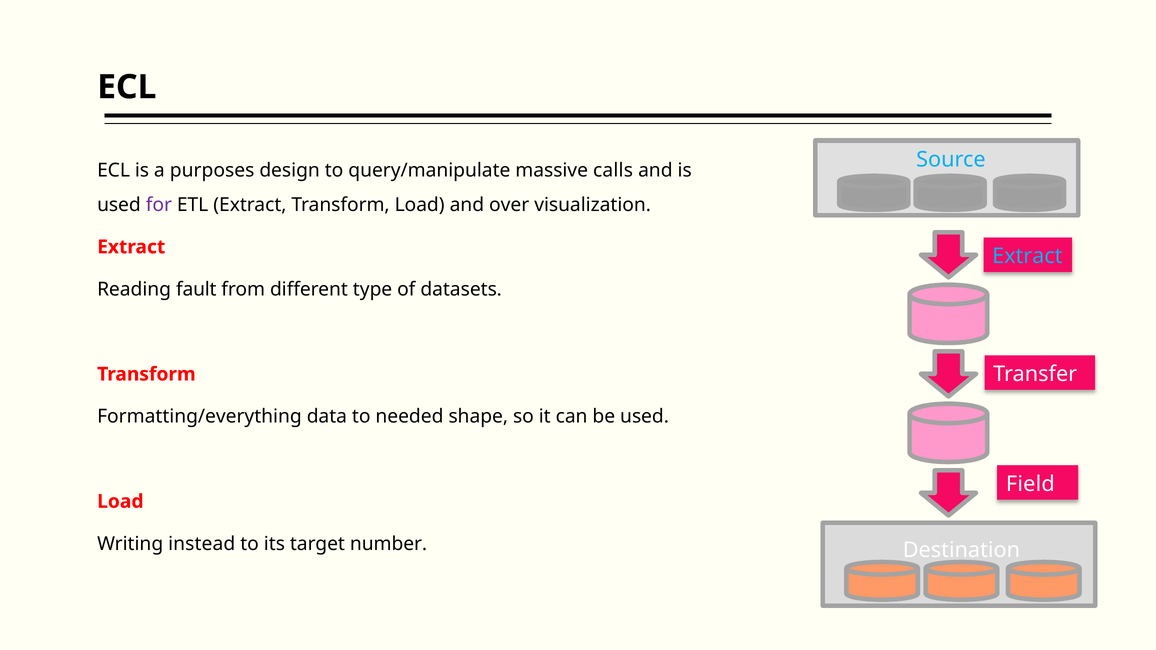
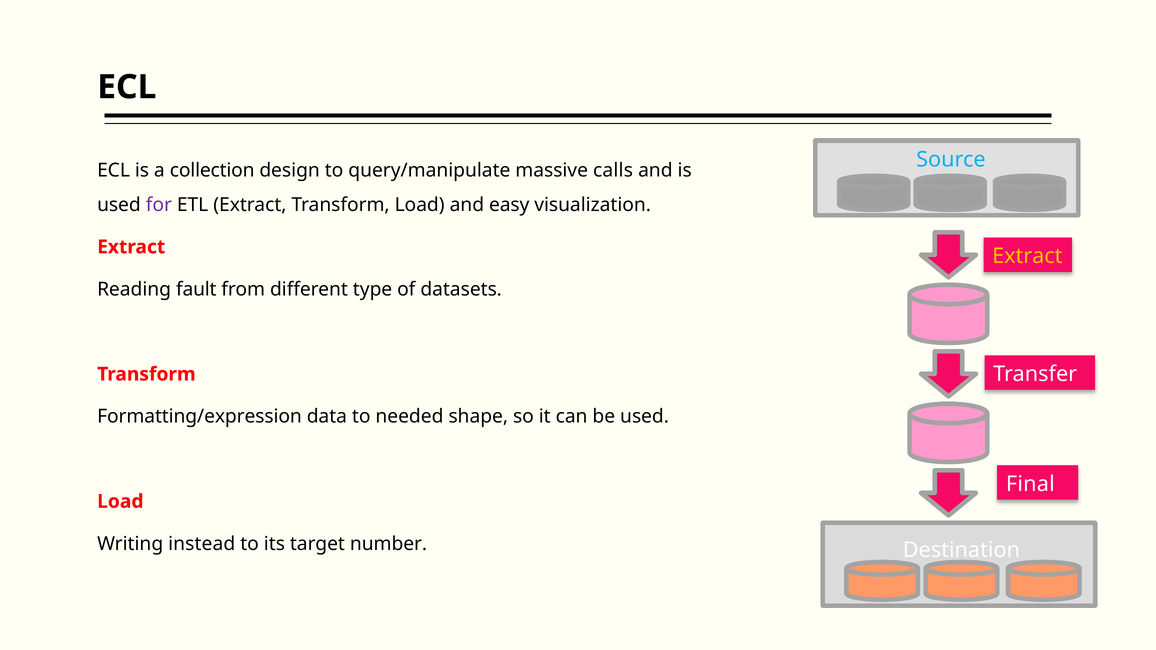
purposes: purposes -> collection (212, 170)
over: over -> easy (509, 205)
Extract colour: light blue -> yellow (1027, 256)
Formatting/everything: Formatting/everything -> Formatting/expression (200, 417)
Field: Field -> Final (1030, 484)
